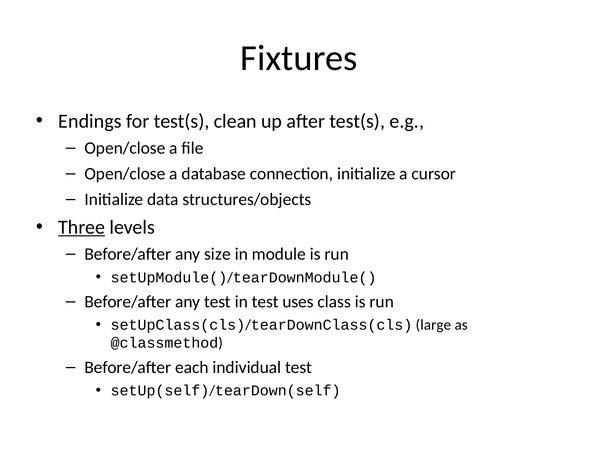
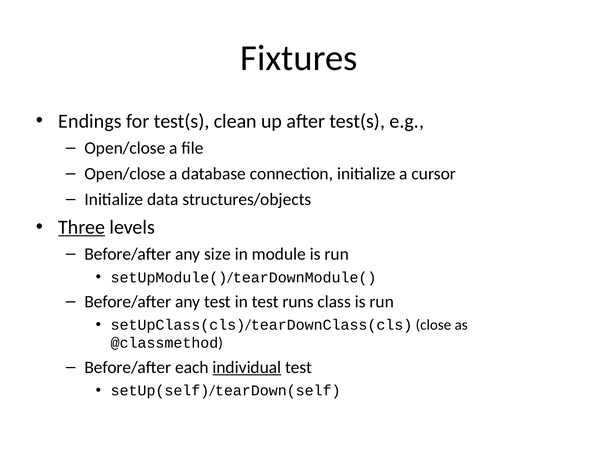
uses: uses -> runs (298, 301)
large: large -> close (433, 325)
individual underline: none -> present (247, 367)
